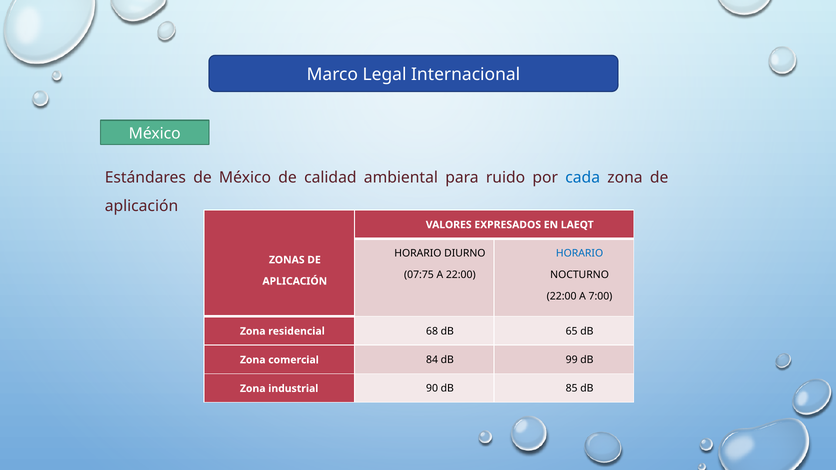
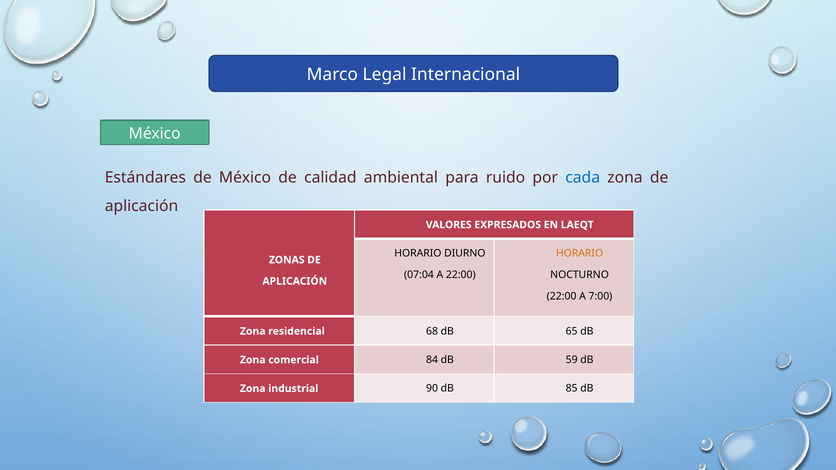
HORARIO colour: blue -> orange (580, 254)
07:75: 07:75 -> 07:04 (419, 275)
99: 99 -> 59 (572, 360)
